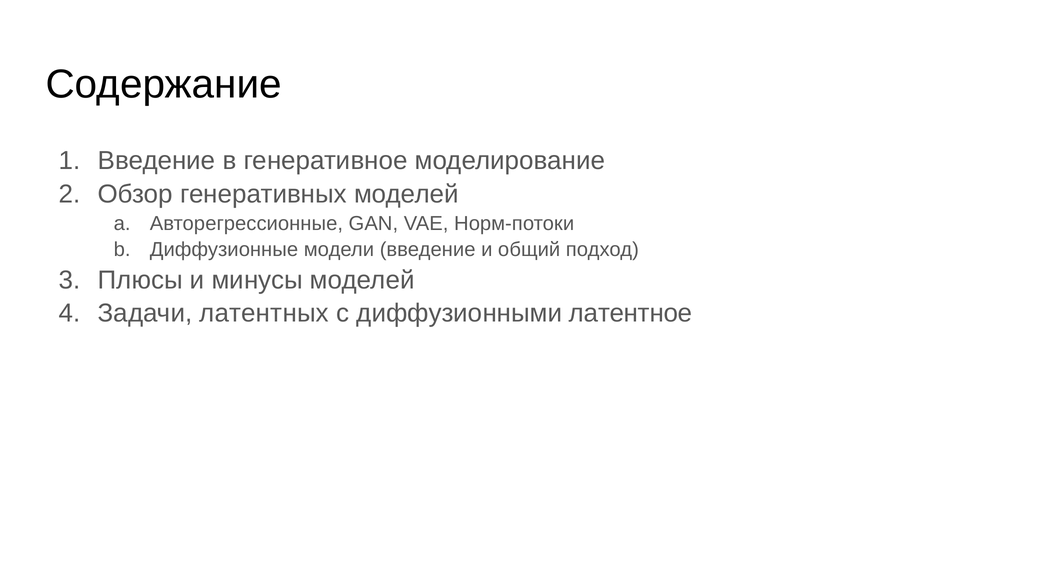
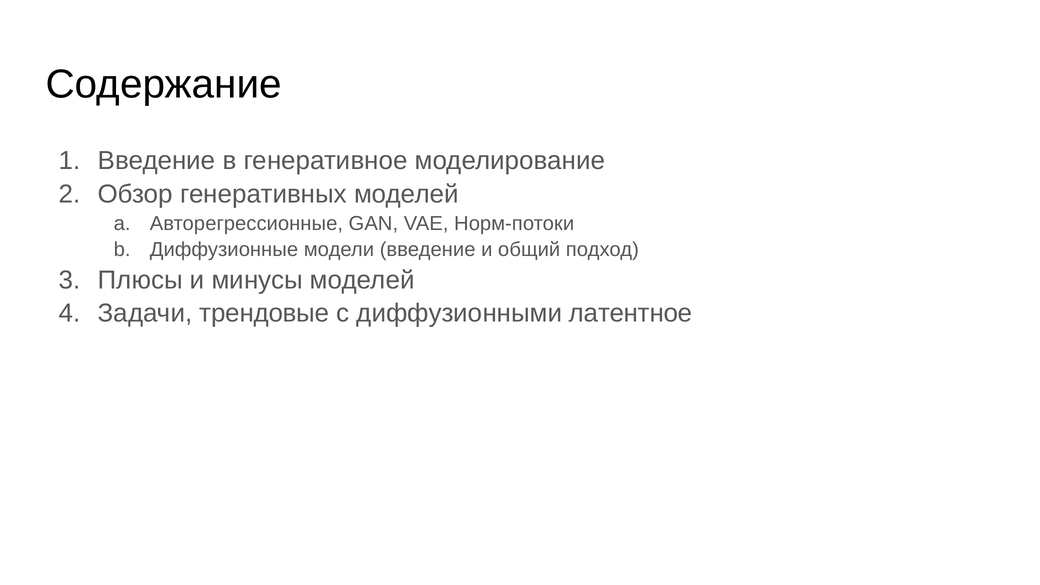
латентных: латентных -> трендовые (264, 313)
